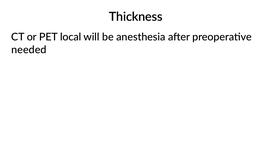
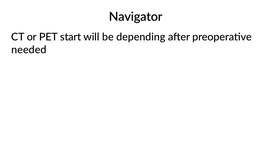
Thickness: Thickness -> Navigator (136, 17)
local: local -> start (71, 37)
anesthesia: anesthesia -> depending (141, 37)
